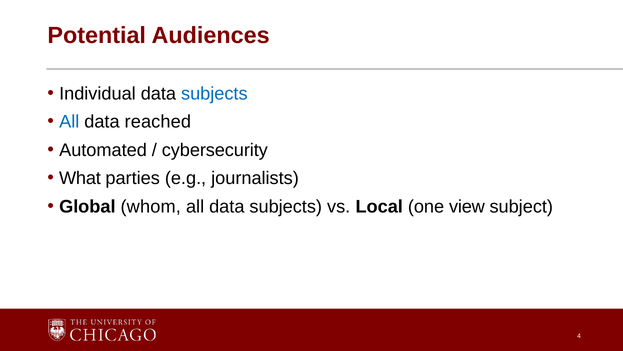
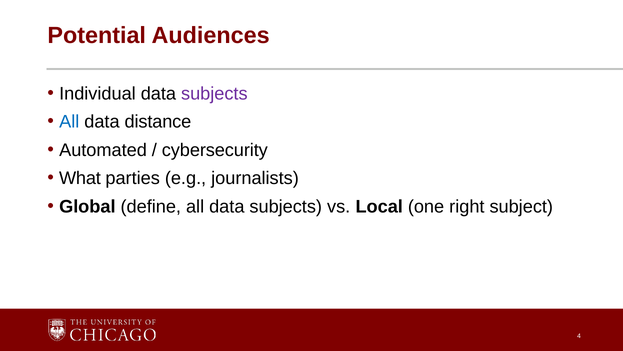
subjects colour: blue -> purple (214, 93)
reached: reached -> distance (158, 122)
whom: whom -> define (151, 206)
view: view -> right (467, 206)
